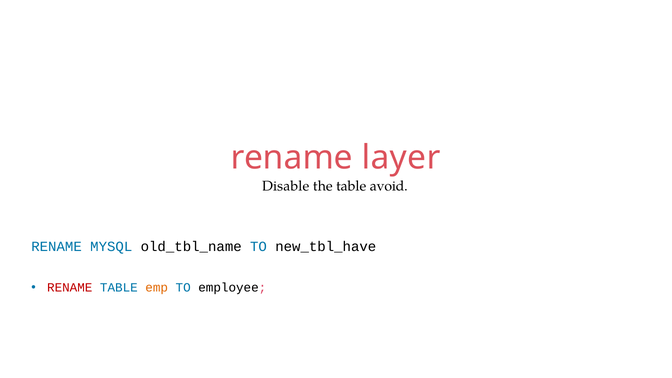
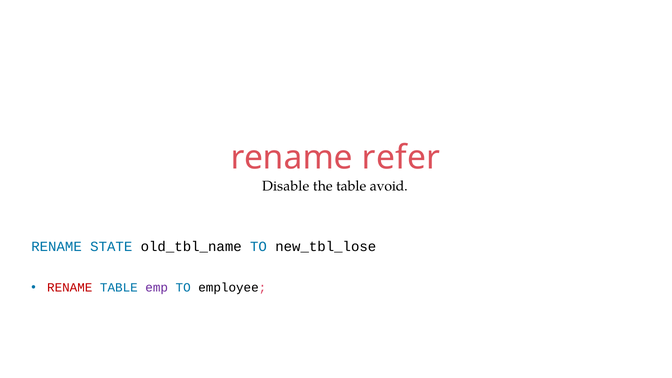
layer: layer -> refer (401, 158)
MYSQL: MYSQL -> STATE (111, 246)
new_tbl_have: new_tbl_have -> new_tbl_lose (326, 246)
emp colour: orange -> purple (157, 288)
